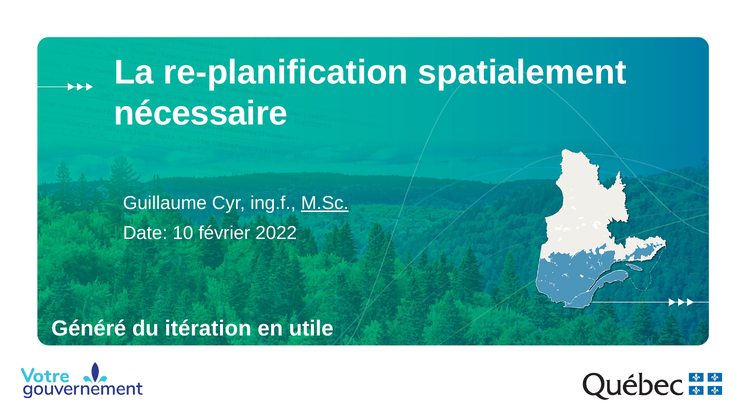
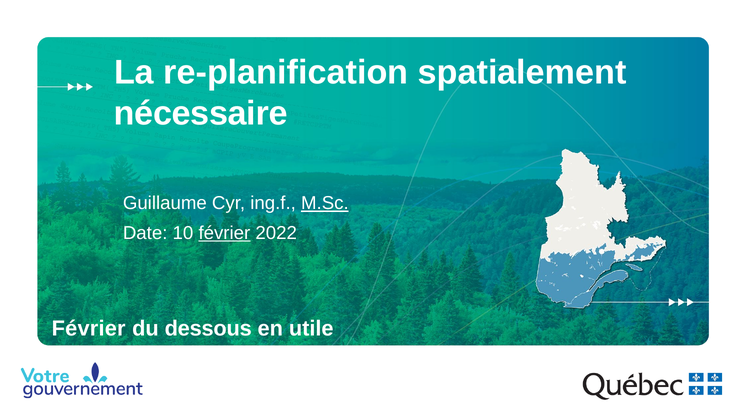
février underline: none -> present (224, 233)
Généré: Généré -> Février (89, 328)
itération: itération -> dessous (208, 328)
